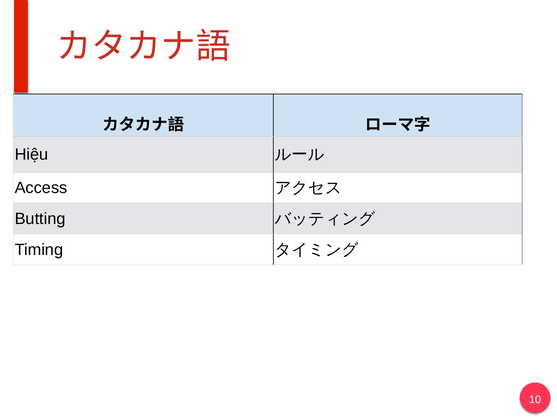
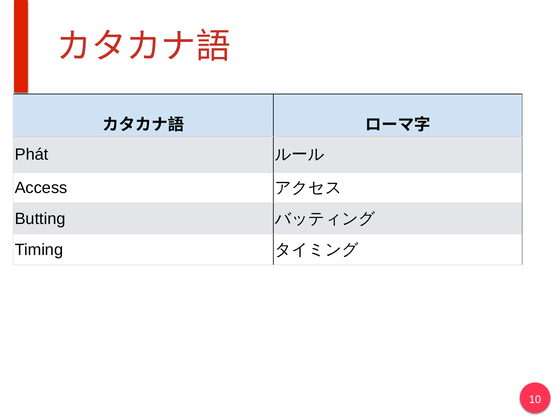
Hiệu: Hiệu -> Phát (32, 155)
